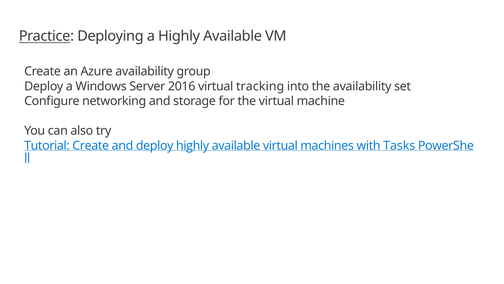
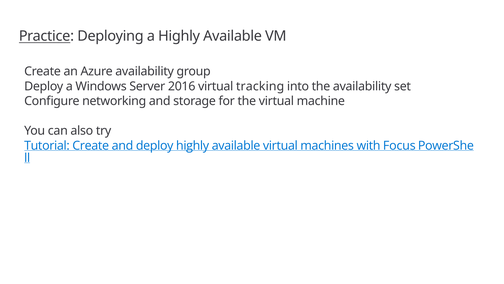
Tasks: Tasks -> Focus (399, 145)
